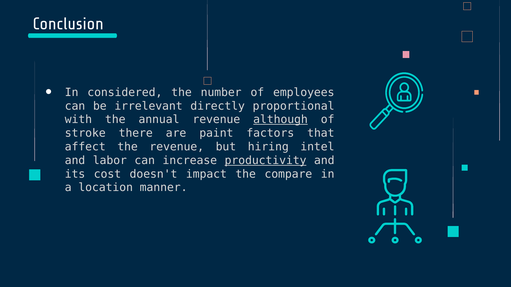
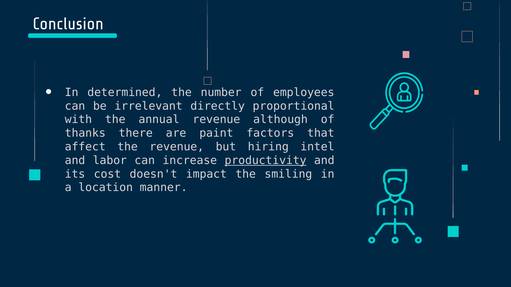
considered: considered -> determined (125, 93)
although underline: present -> none (281, 120)
stroke: stroke -> thanks (85, 133)
compare: compare -> smiling (288, 174)
